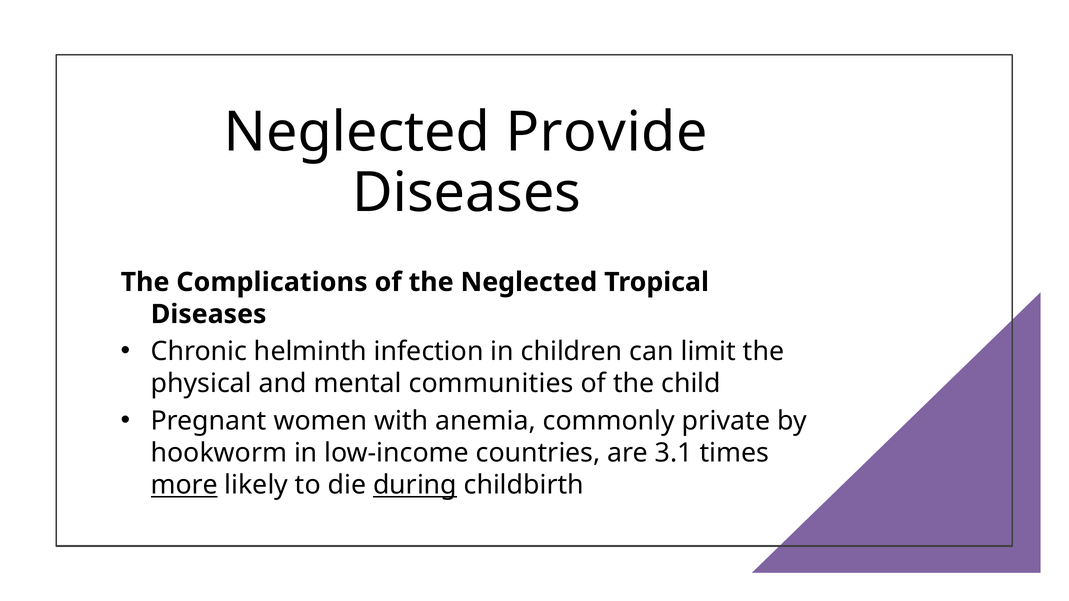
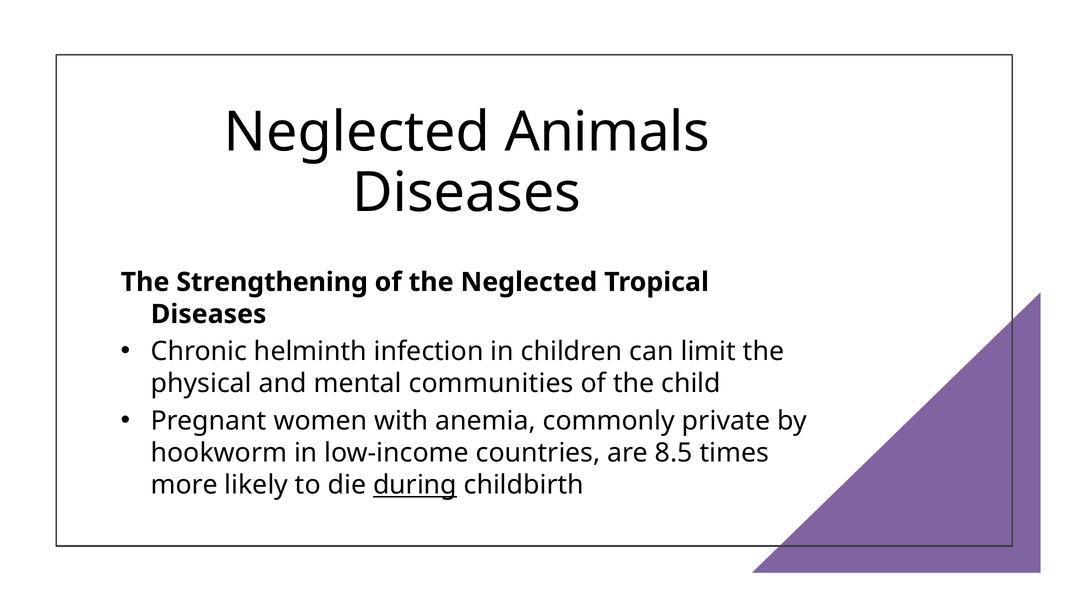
Provide: Provide -> Animals (607, 133)
Complications: Complications -> Strengthening (272, 282)
3.1: 3.1 -> 8.5 (674, 453)
more underline: present -> none (184, 485)
